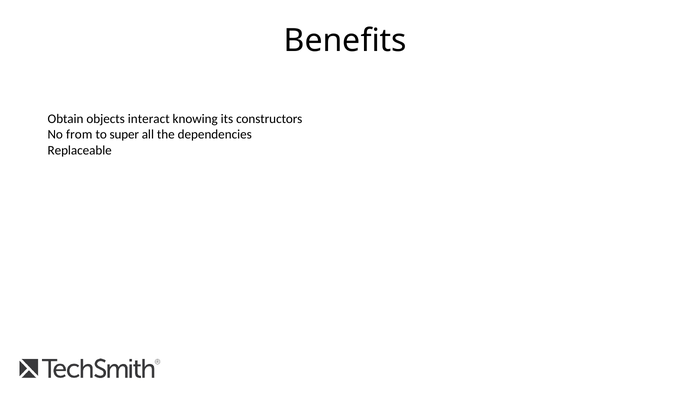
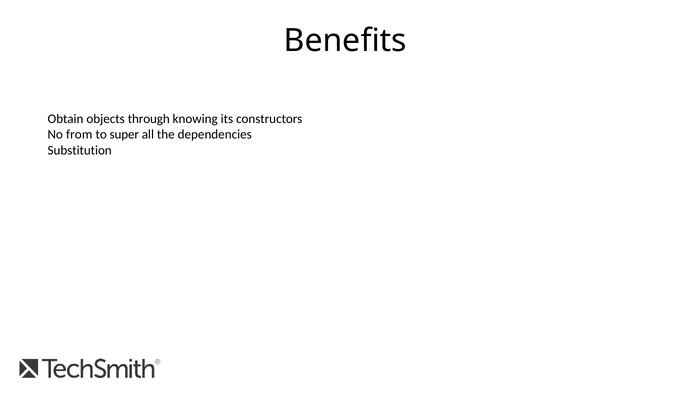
interact: interact -> through (149, 119)
Replaceable: Replaceable -> Substitution (80, 150)
